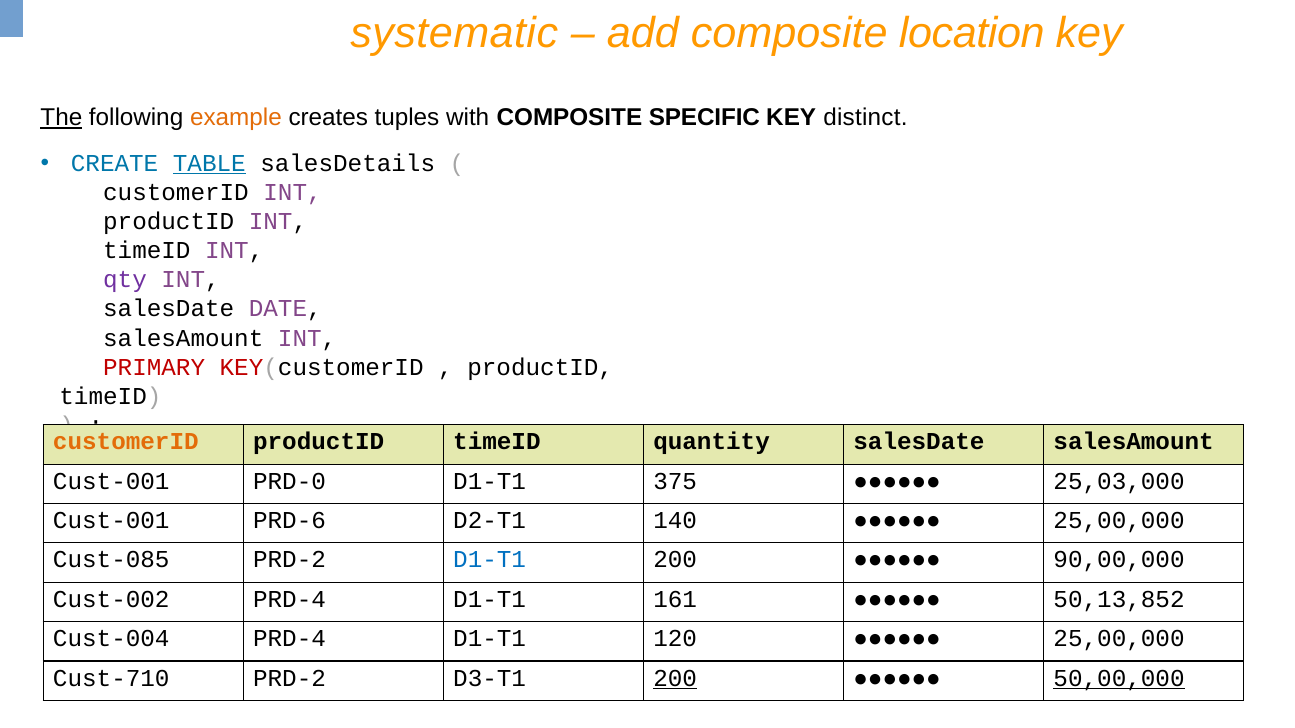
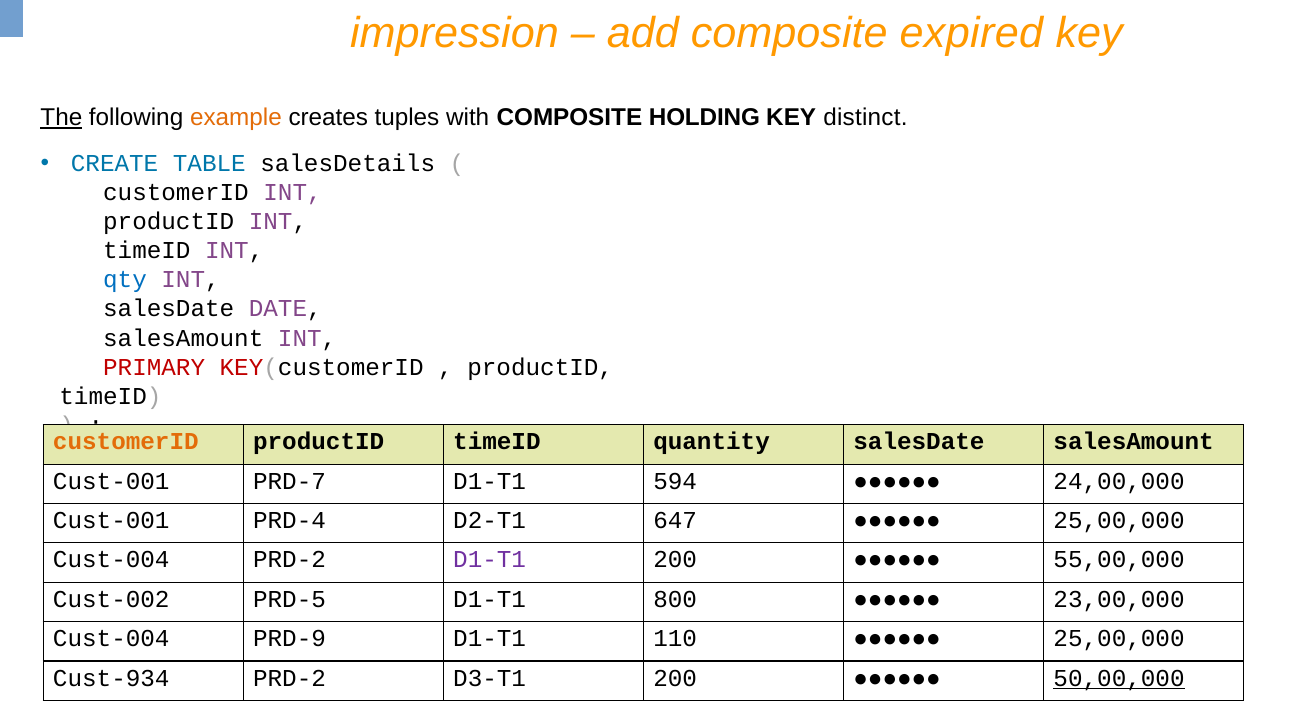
systematic: systematic -> impression (454, 34)
location: location -> expired (971, 34)
SPECIFIC: SPECIFIC -> HOLDING (704, 118)
TABLE underline: present -> none (209, 163)
qty colour: purple -> blue (125, 280)
PRD-0: PRD-0 -> PRD-7 (290, 481)
375: 375 -> 594 (675, 481)
25,03,000: 25,03,000 -> 24,00,000 (1119, 481)
PRD-6: PRD-6 -> PRD-4 (290, 521)
140: 140 -> 647 (675, 521)
Cust-085: Cust-085 -> Cust-004 (111, 560)
D1-T1 colour: blue -> purple (490, 560)
90,00,000: 90,00,000 -> 55,00,000 (1119, 560)
Cust-002 PRD-4: PRD-4 -> PRD-5 (290, 600)
161: 161 -> 800 (675, 600)
50,13,852: 50,13,852 -> 23,00,000 (1119, 600)
Cust-004 PRD-4: PRD-4 -> PRD-9 (290, 639)
120: 120 -> 110 (675, 639)
Cust-710: Cust-710 -> Cust-934 (111, 678)
200 underline: present -> none (675, 678)
